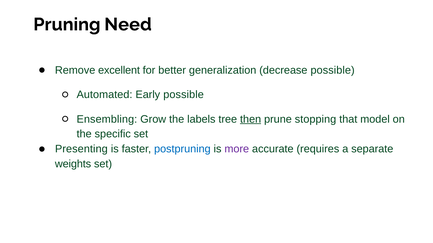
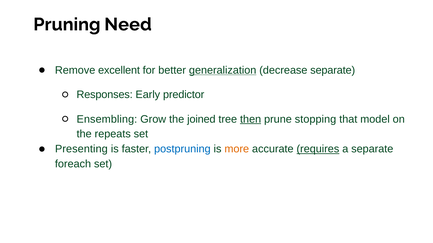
generalization underline: none -> present (223, 70)
decrease possible: possible -> separate (333, 70)
Automated: Automated -> Responses (105, 95)
Early possible: possible -> predictor (184, 95)
labels: labels -> joined (201, 119)
specific: specific -> repeats (113, 134)
more colour: purple -> orange (237, 149)
requires underline: none -> present (318, 149)
weights: weights -> foreach (73, 164)
